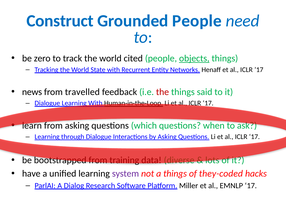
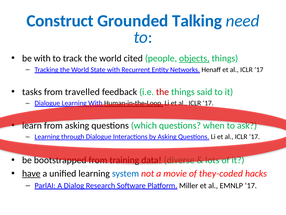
Grounded People: People -> Talking (197, 21)
be zero: zero -> with (42, 58)
news: news -> tasks (32, 92)
have underline: none -> present (31, 173)
system colour: purple -> blue (125, 173)
a things: things -> movie (175, 173)
